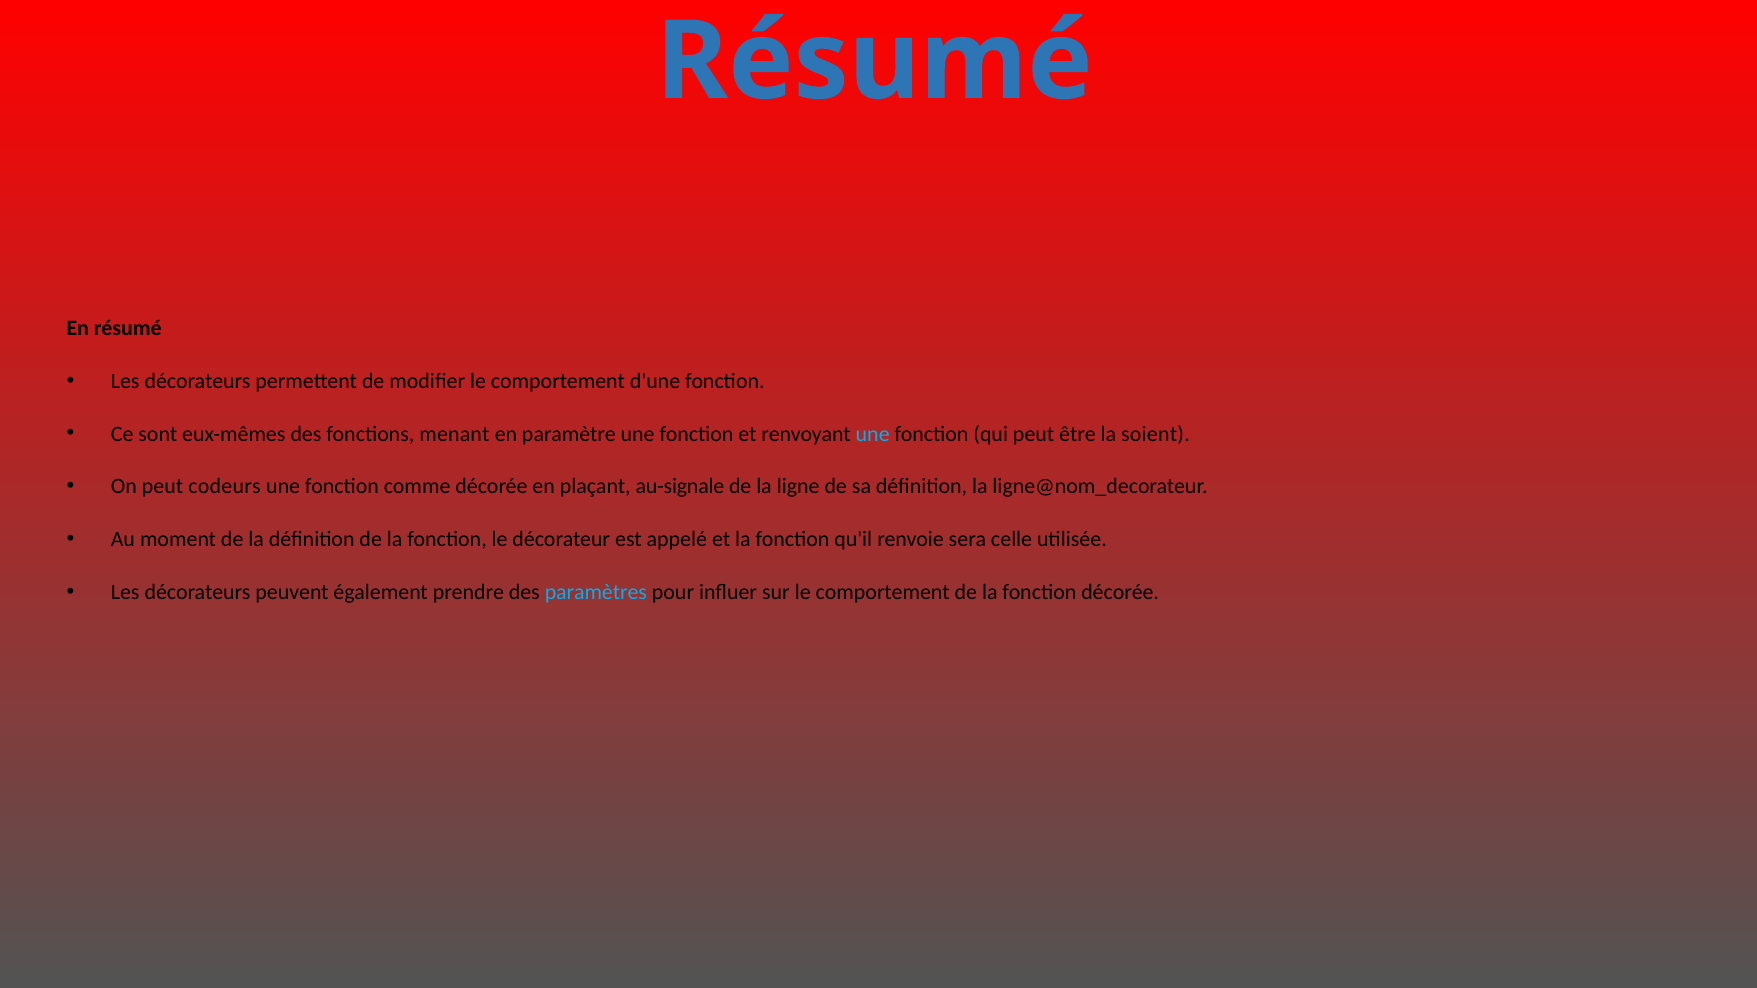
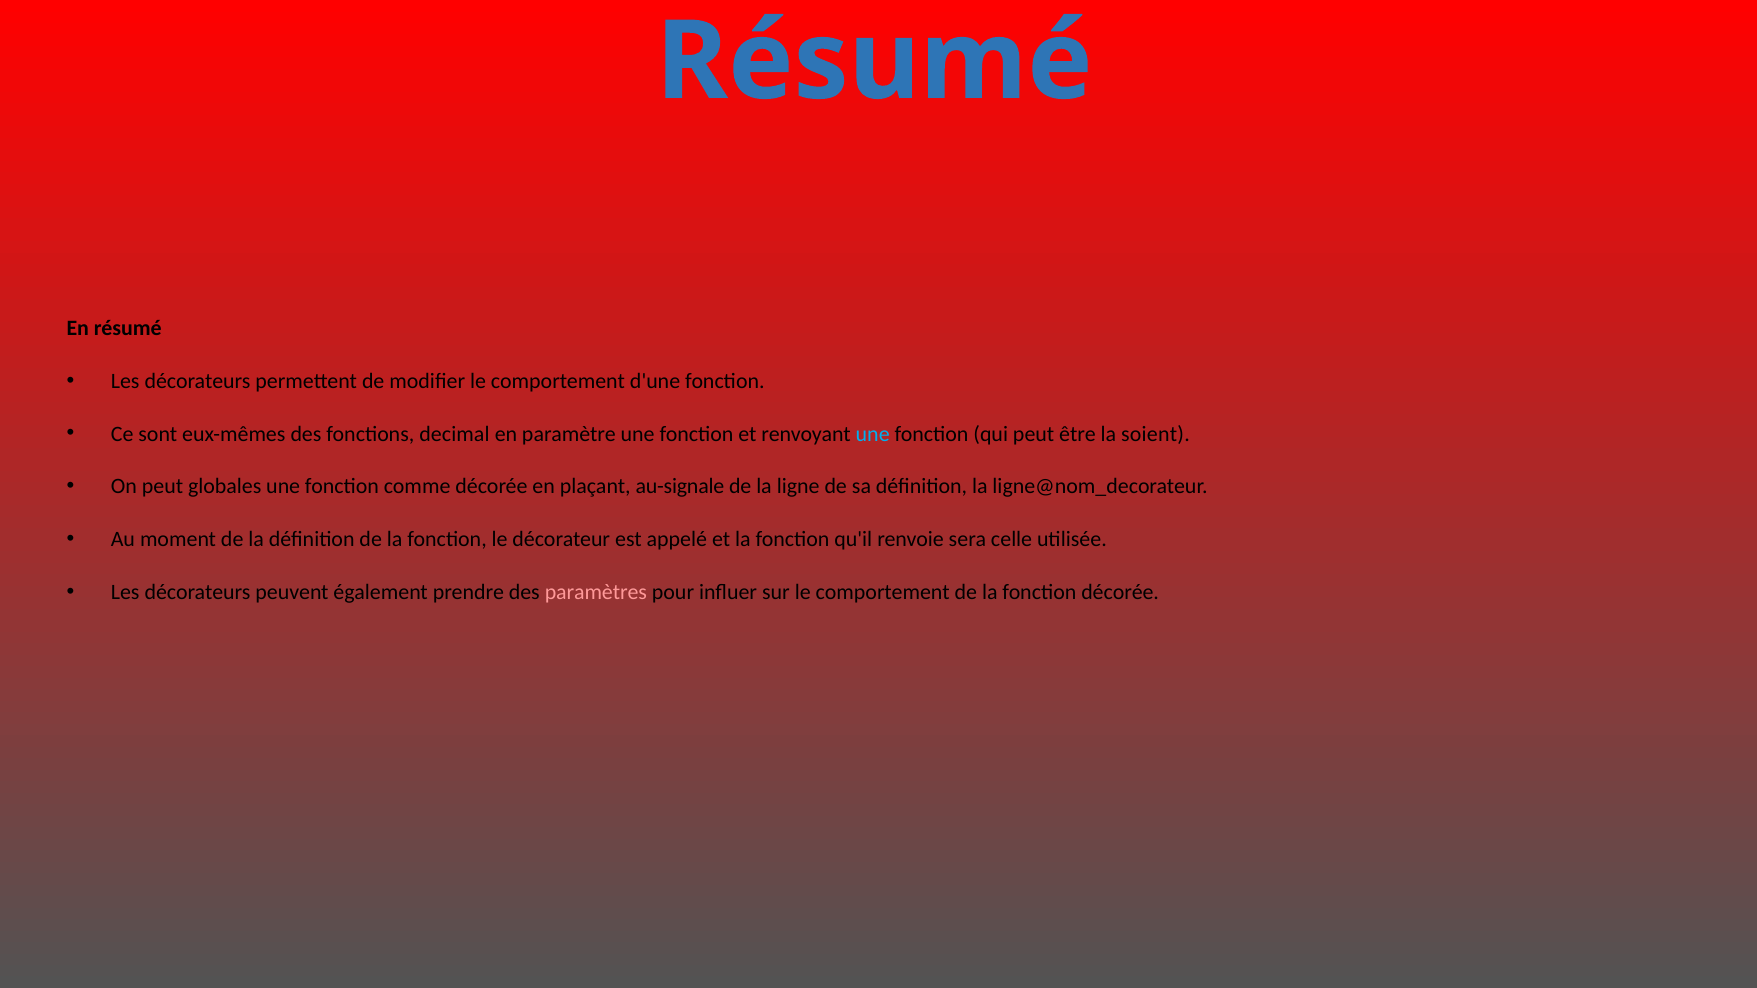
menant: menant -> decimal (454, 434)
codeurs: codeurs -> globales (225, 487)
paramètres colour: light blue -> pink (596, 592)
